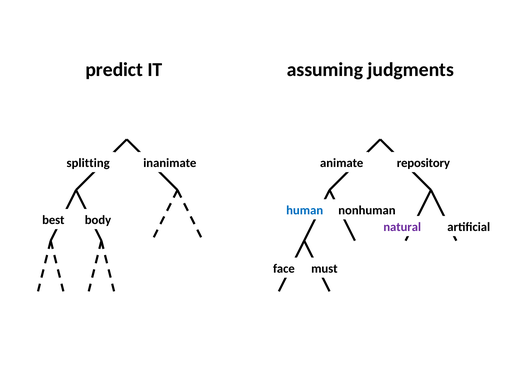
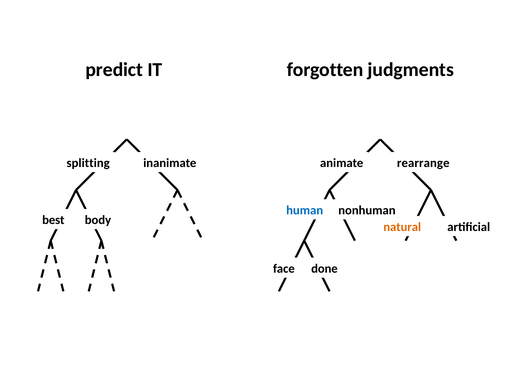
assuming: assuming -> forgotten (325, 70)
repository: repository -> rearrange (423, 163)
natural colour: purple -> orange (402, 227)
must: must -> done (324, 269)
